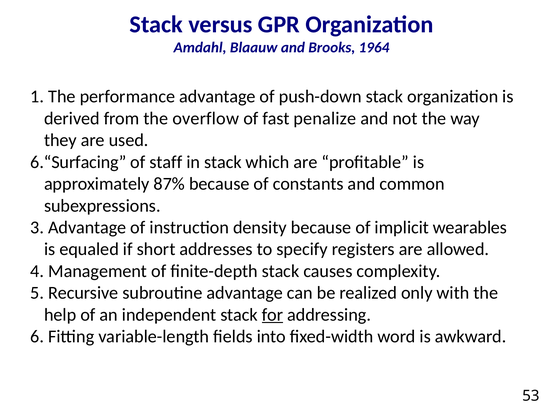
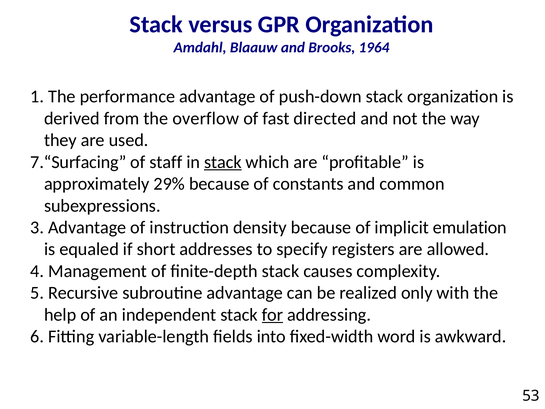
penalize: penalize -> directed (325, 118)
6.“Surfacing: 6.“Surfacing -> 7.“Surfacing (78, 162)
stack underline: none -> present (223, 162)
87%: 87% -> 29% (169, 184)
wearables: wearables -> emulation (470, 227)
